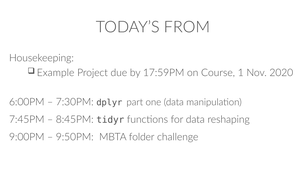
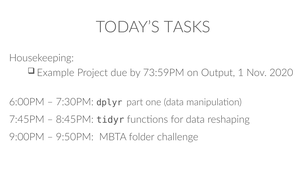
FROM: FROM -> TASKS (187, 27)
17:59PM: 17:59PM -> 73:59PM (164, 73)
Course: Course -> Output (218, 73)
